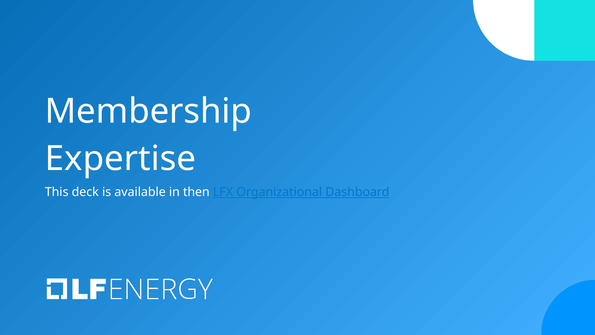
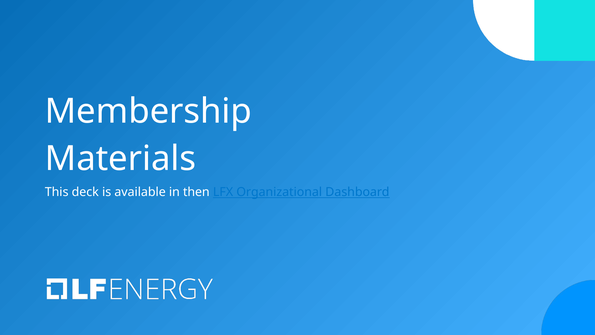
Expertise: Expertise -> Materials (121, 159)
